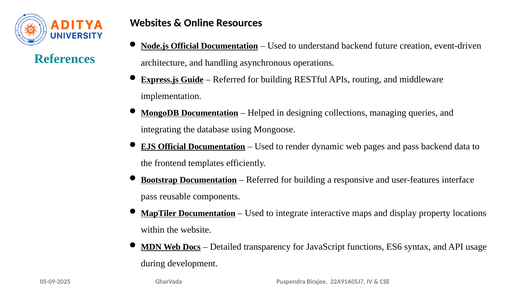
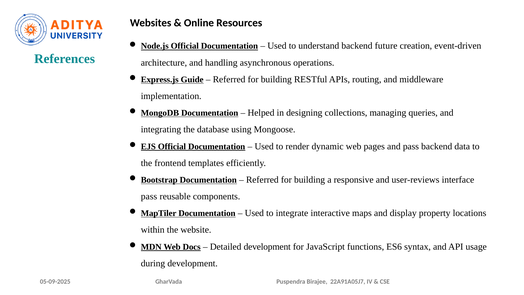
user-features: user-features -> user-reviews (416, 180)
Detailed transparency: transparency -> development (267, 246)
